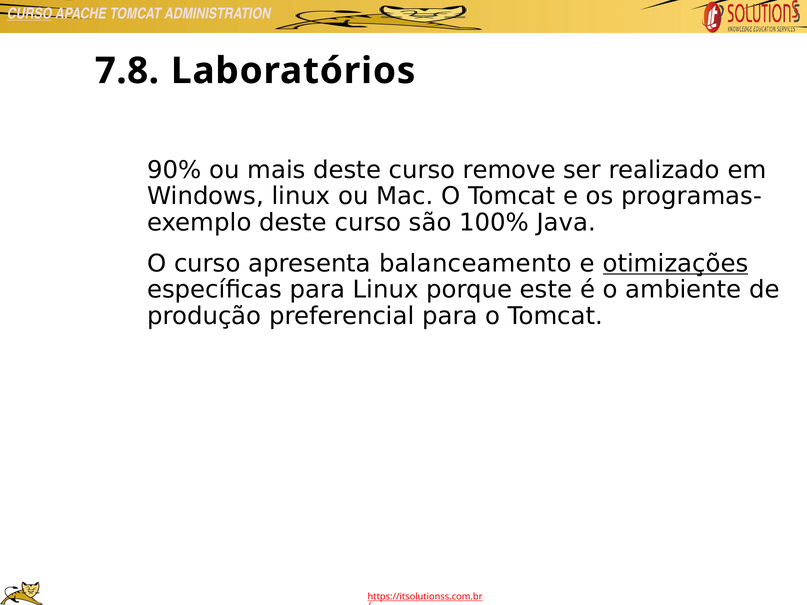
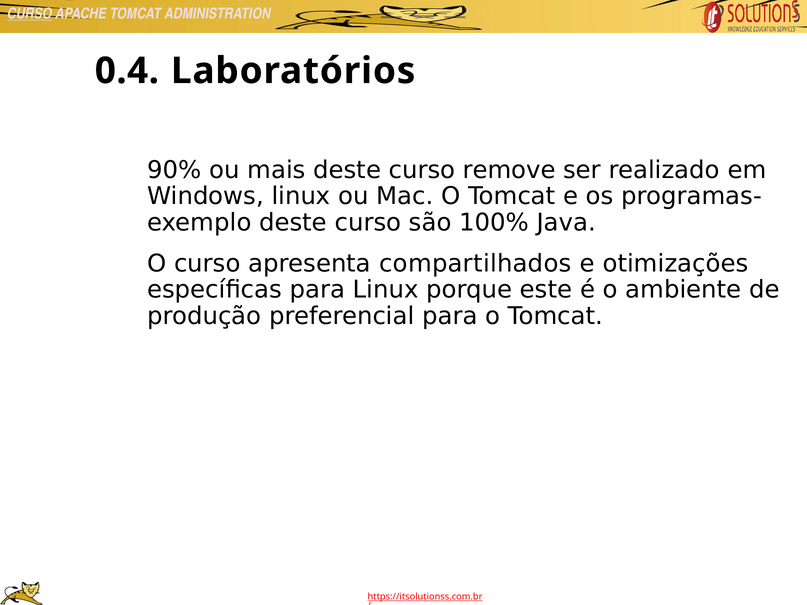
7.8: 7.8 -> 0.4 (127, 71)
balanceamento: balanceamento -> compartilhados (475, 264)
otimizações underline: present -> none (676, 264)
